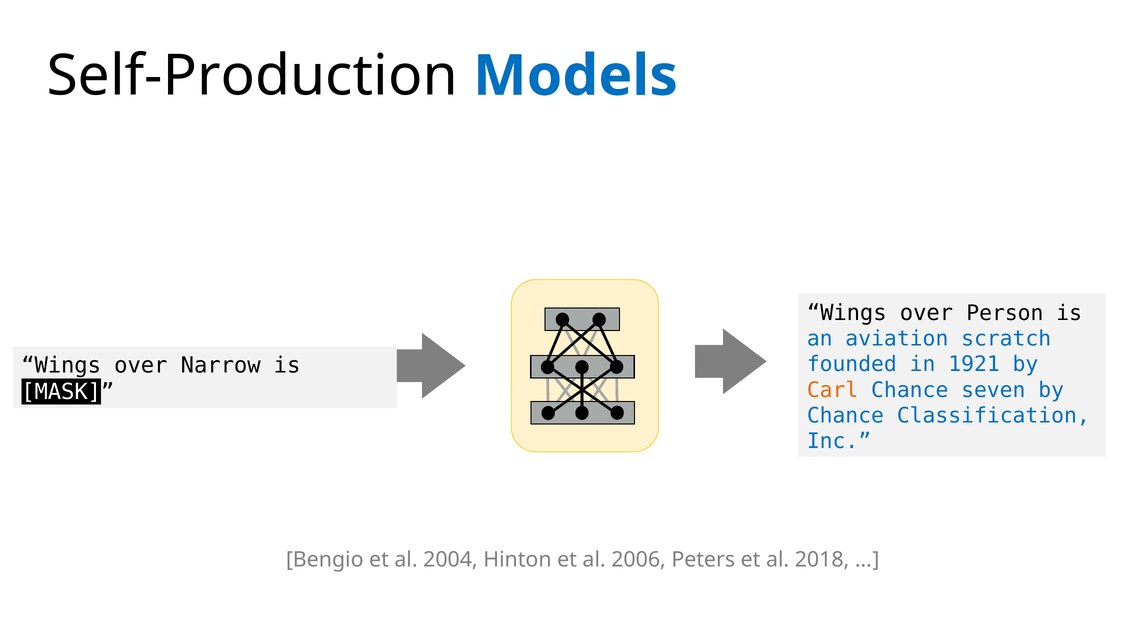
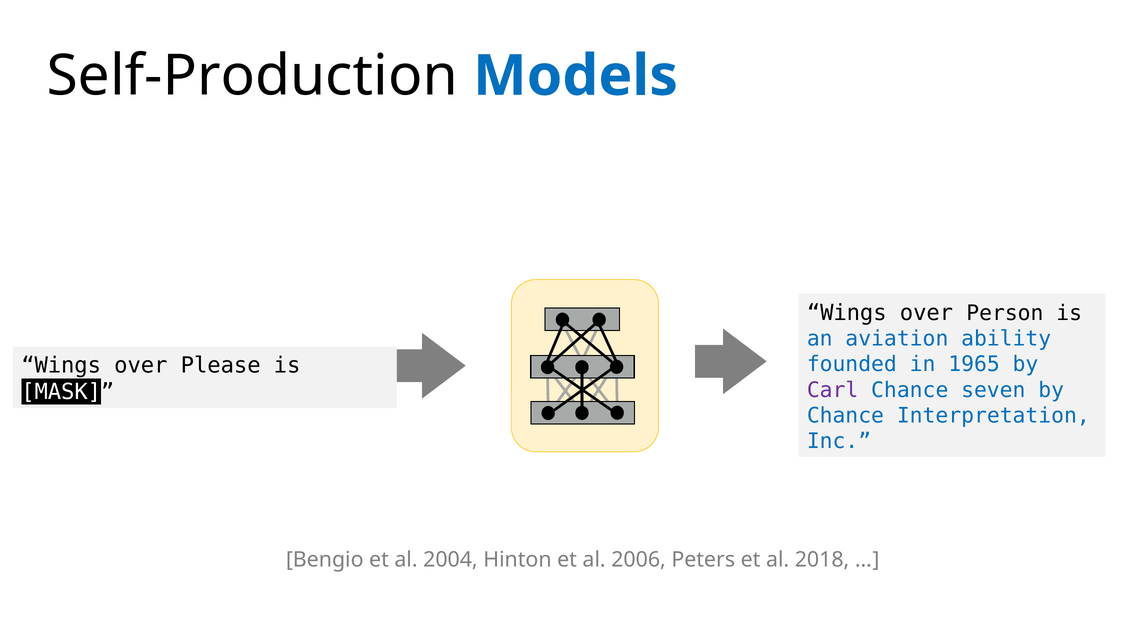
scratch: scratch -> ability (1006, 339)
1921: 1921 -> 1965 (974, 365)
Narrow: Narrow -> Please (221, 366)
Carl colour: orange -> purple (833, 390)
Classification: Classification -> Interpretation (993, 416)
